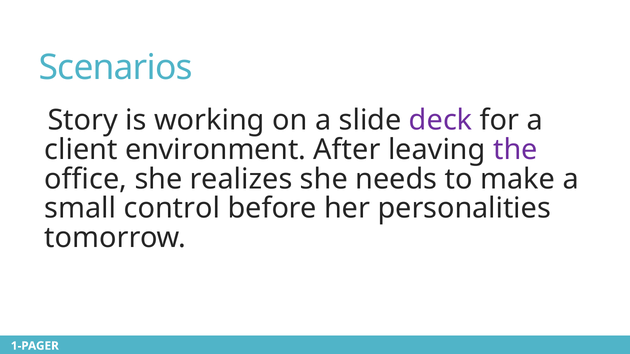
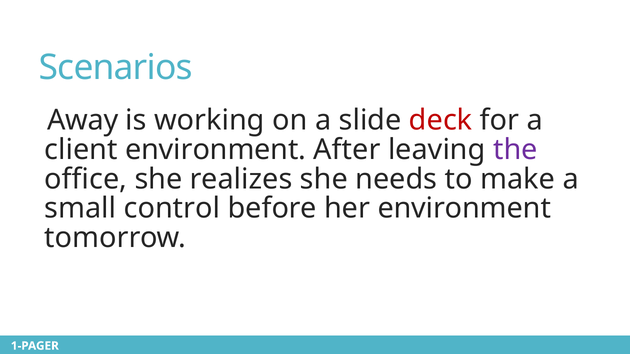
Story: Story -> Away (83, 120)
deck colour: purple -> red (441, 120)
her personalities: personalities -> environment (464, 209)
